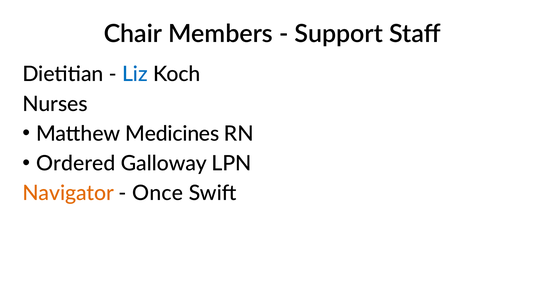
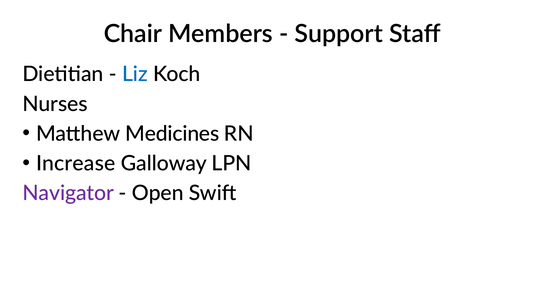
Ordered: Ordered -> Increase (76, 164)
Navigator colour: orange -> purple (68, 193)
Once: Once -> Open (158, 193)
